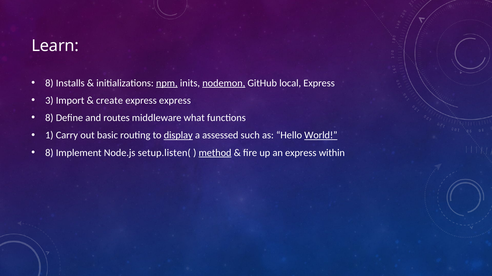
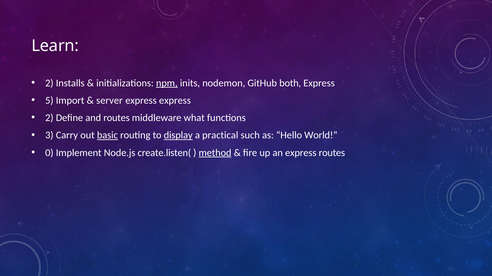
8: 8 -> 2 (49, 83)
nodemon underline: present -> none (224, 83)
local: local -> both (290, 83)
3: 3 -> 5 (49, 101)
create: create -> server (109, 101)
8: 8 -> 2 (49, 118)
1: 1 -> 3 (49, 136)
basic underline: none -> present (107, 136)
assessed: assessed -> practical (220, 136)
World underline: present -> none (321, 136)
8: 8 -> 0 (49, 153)
setup.listen(: setup.listen( -> create.listen( (164, 153)
express within: within -> routes (332, 153)
